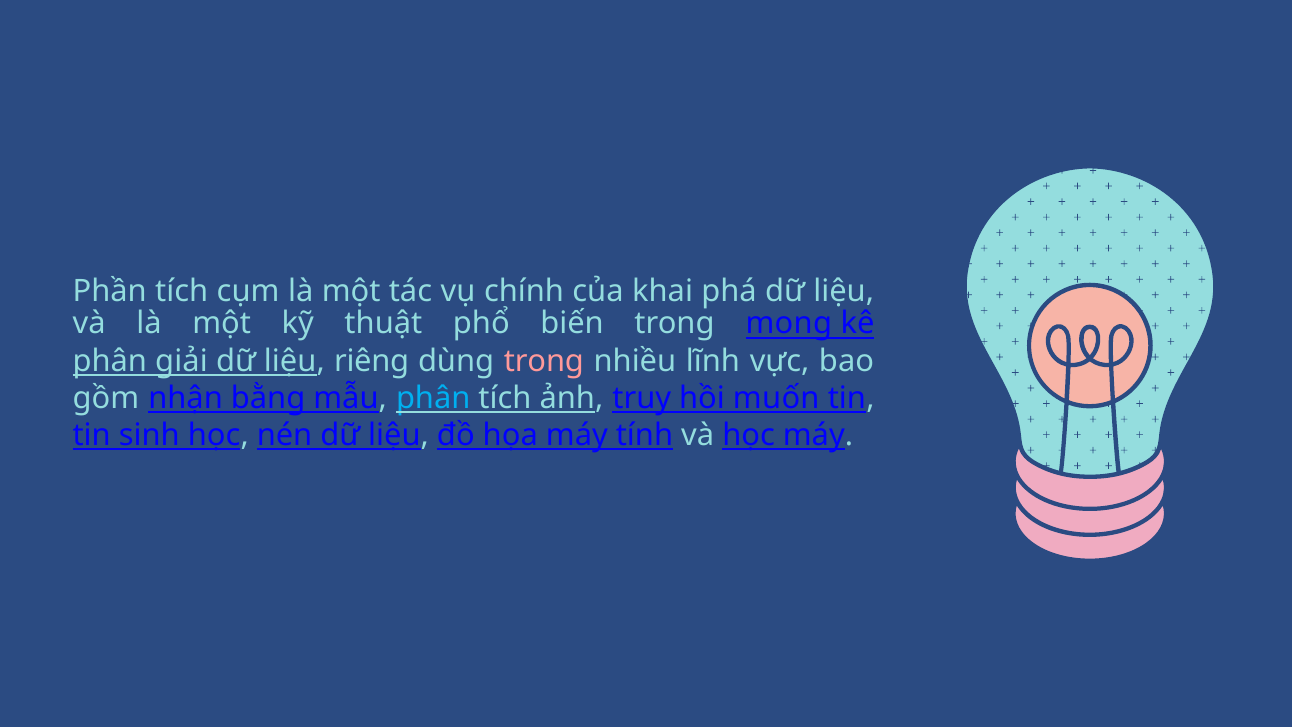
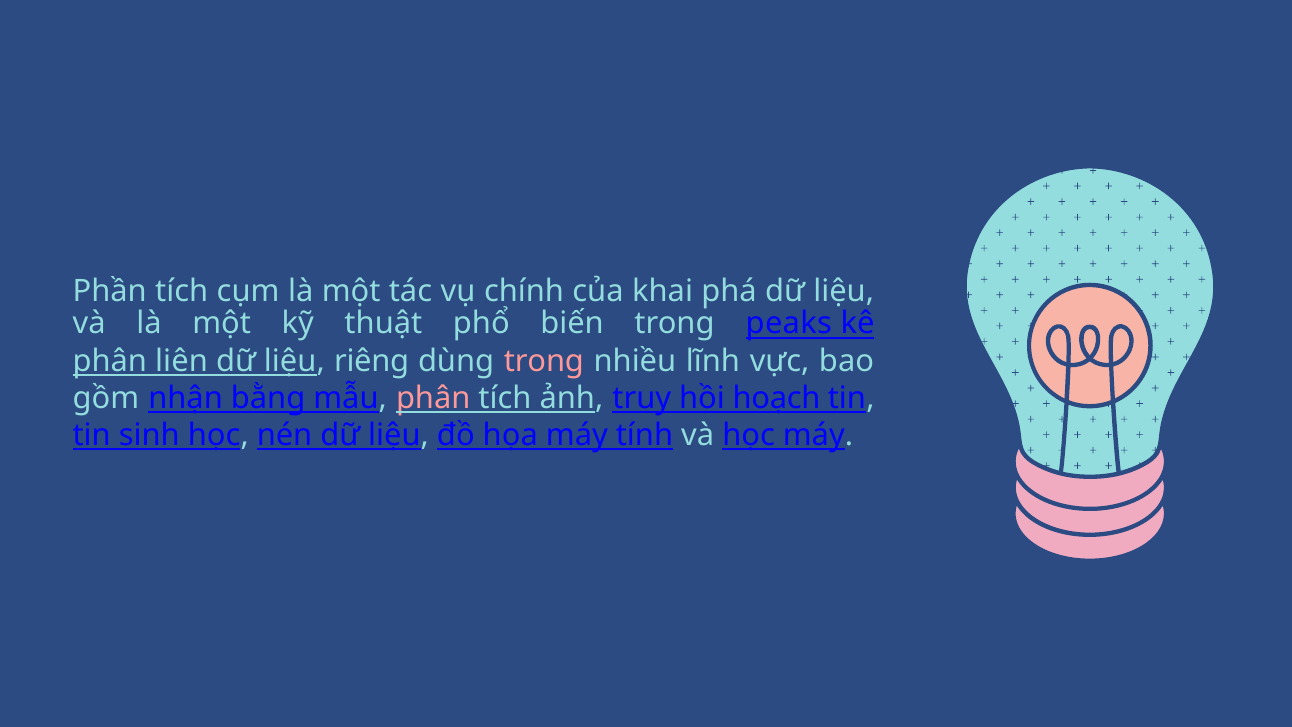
mong: mong -> peaks (789, 324)
giải: giải -> liên (182, 361)
phân colour: light blue -> pink (433, 398)
muốn: muốn -> hoạch (777, 398)
